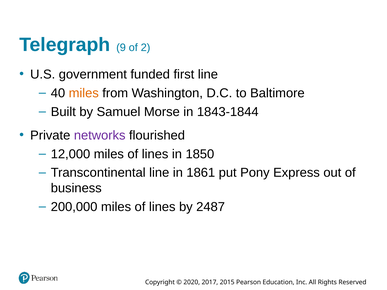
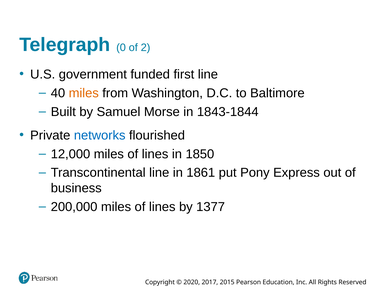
9: 9 -> 0 (121, 48)
networks colour: purple -> blue (100, 135)
2487: 2487 -> 1377 (211, 207)
